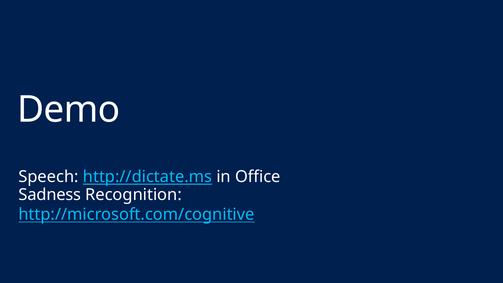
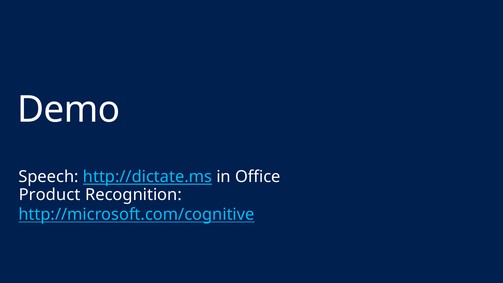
Sadness: Sadness -> Product (50, 195)
